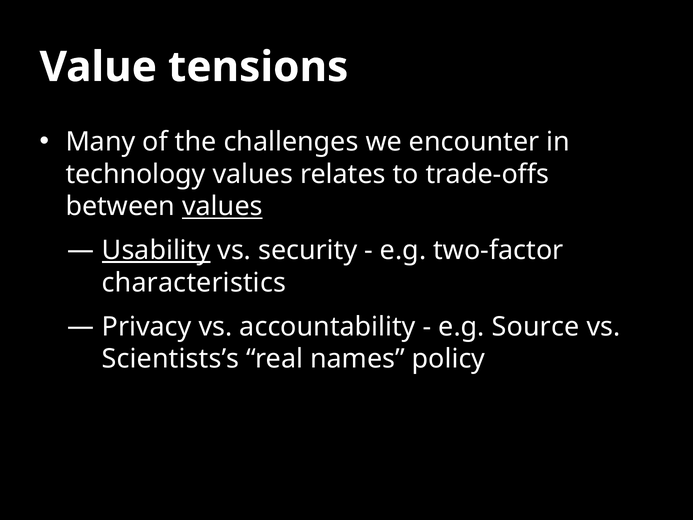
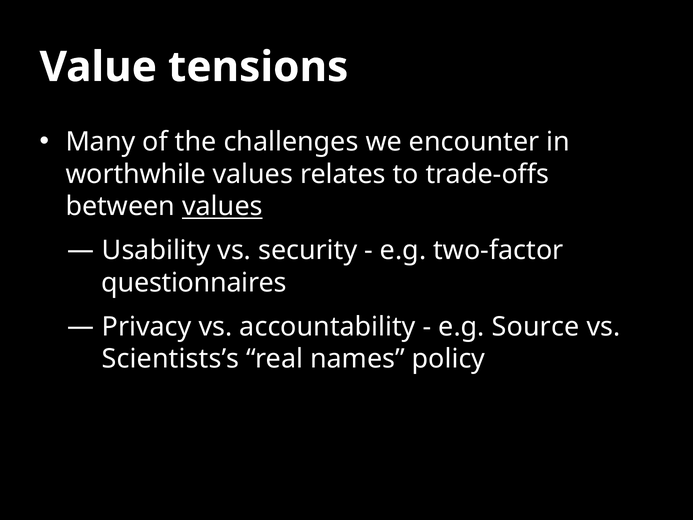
technology: technology -> worthwhile (136, 174)
Usability underline: present -> none (156, 250)
characteristics: characteristics -> questionnaires (194, 283)
